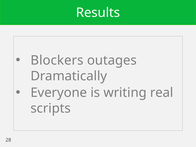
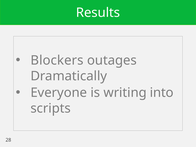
real: real -> into (162, 93)
